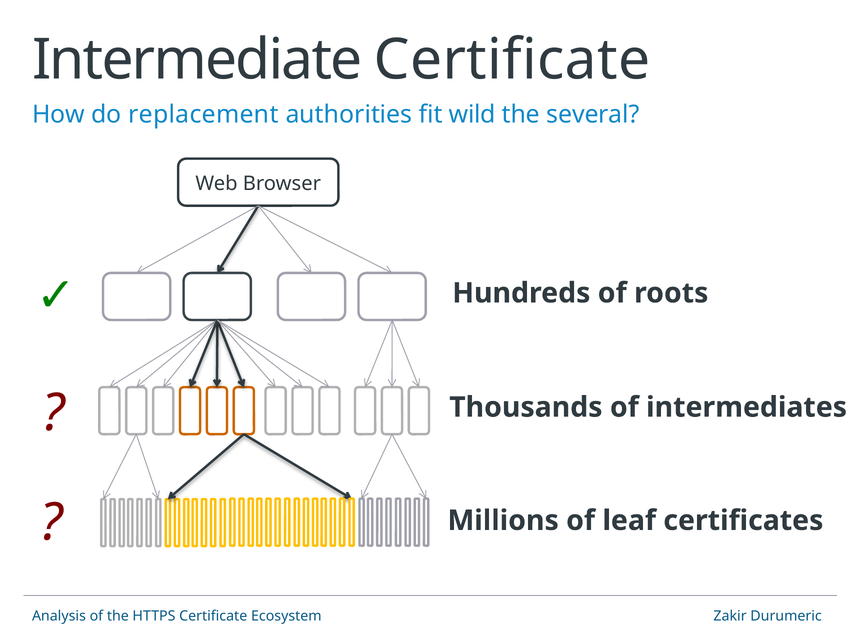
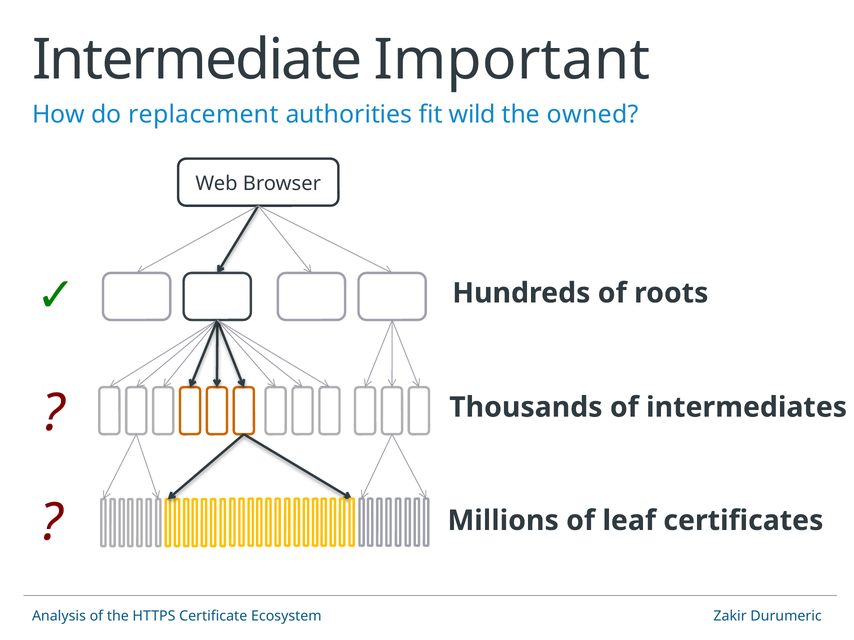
Intermediate Certificate: Certificate -> Important (512, 60)
several: several -> owned (593, 115)
